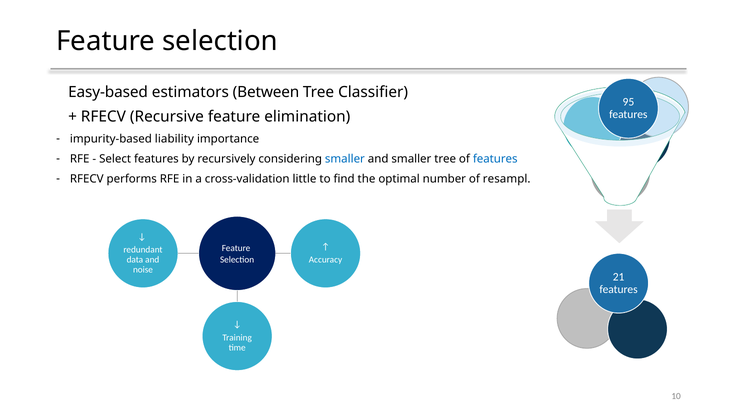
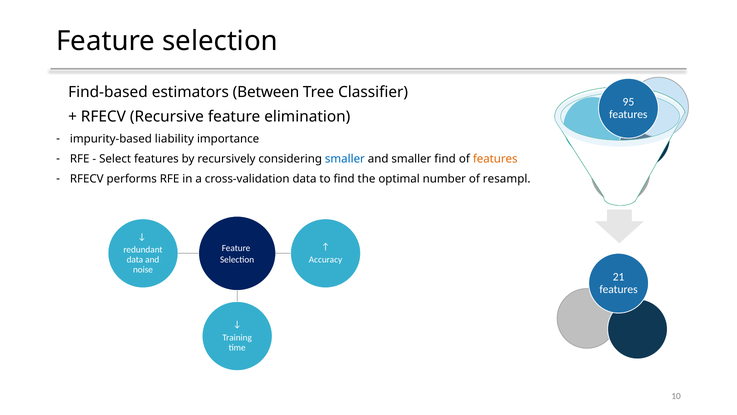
Easy-based: Easy-based -> Find-based (108, 92)
smaller tree: tree -> find (445, 159)
features colour: blue -> orange (495, 159)
cross-validation little: little -> data (305, 179)
